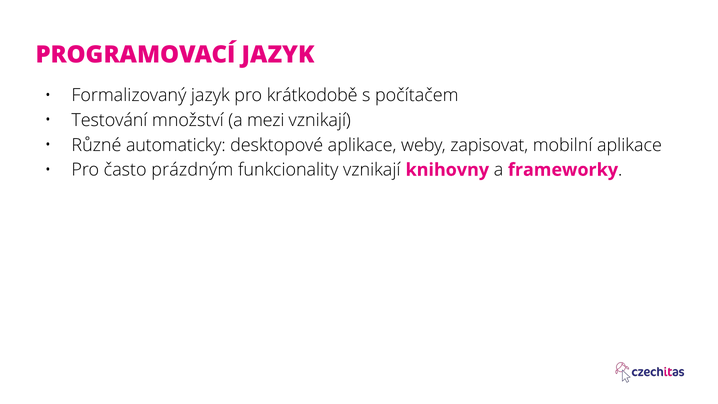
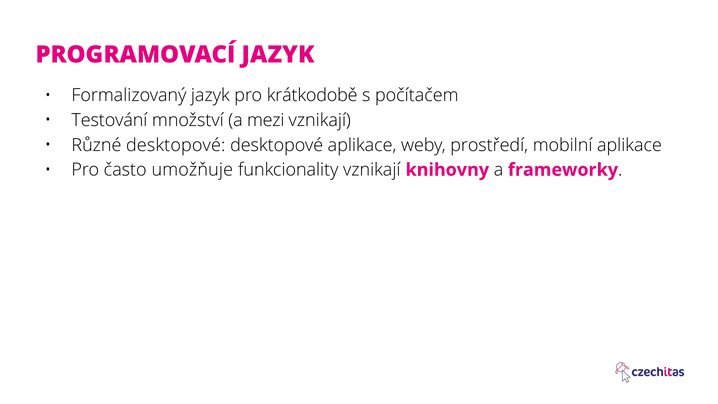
Různé automaticky: automaticky -> desktopové (176, 145)
zapisovat: zapisovat -> prostředí (489, 145)
prázdným: prázdným -> umožňuje (192, 170)
